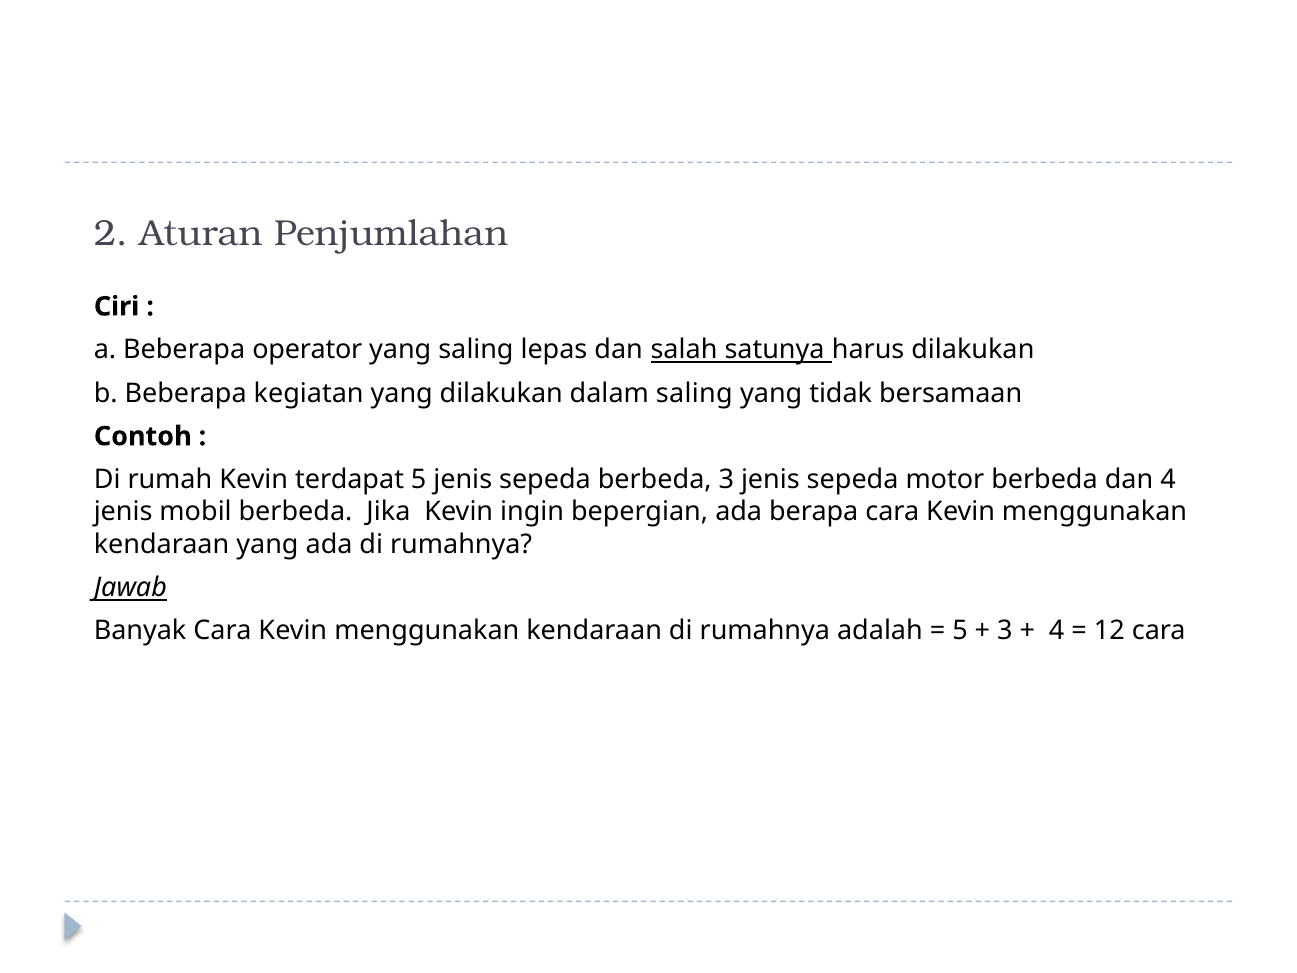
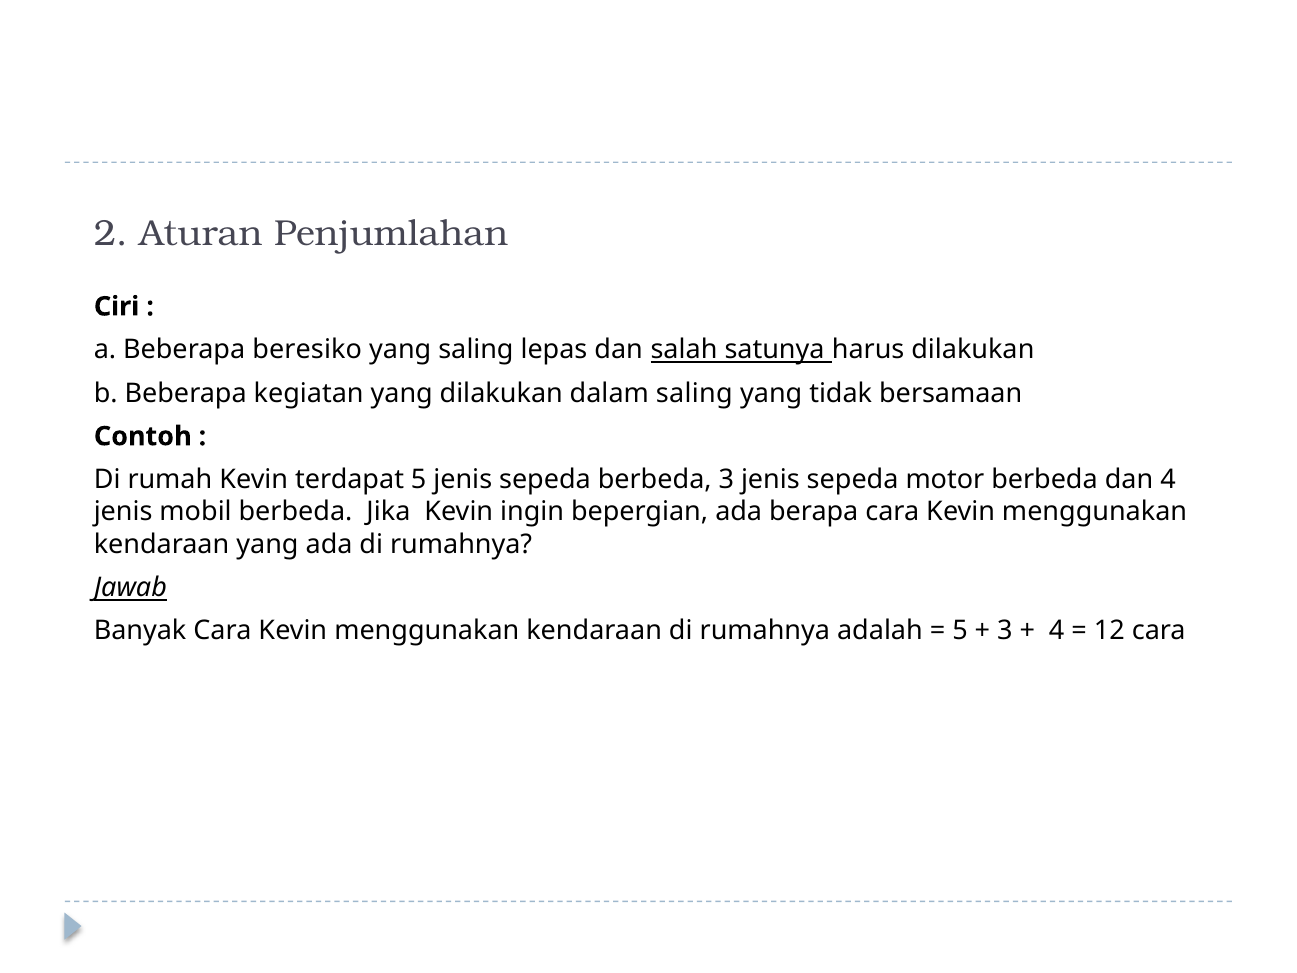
operator: operator -> beresiko (307, 350)
